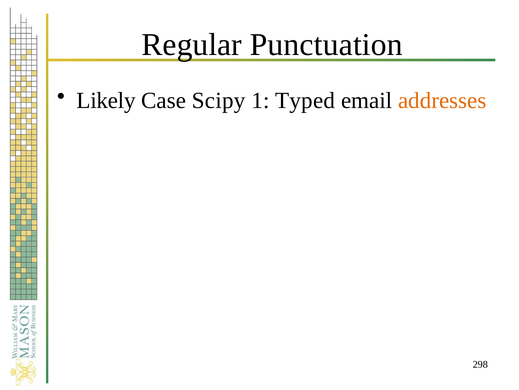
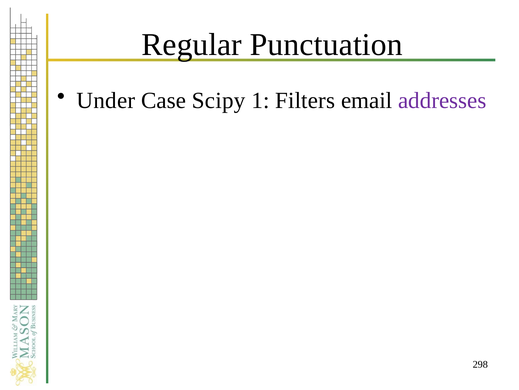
Likely: Likely -> Under (106, 100)
Typed: Typed -> Filters (305, 100)
addresses colour: orange -> purple (442, 100)
